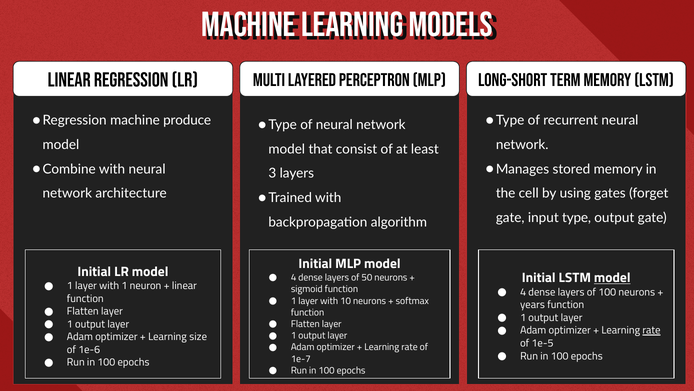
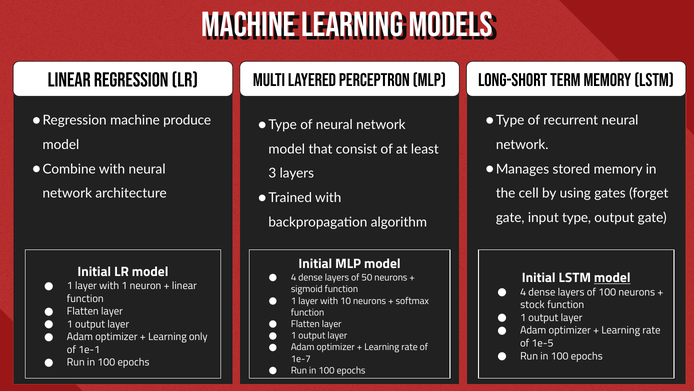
years: years -> stock (532, 305)
rate underline: present -> none (651, 330)
size: size -> only (198, 336)
1e-6: 1e-6 -> 1e-1 (89, 349)
